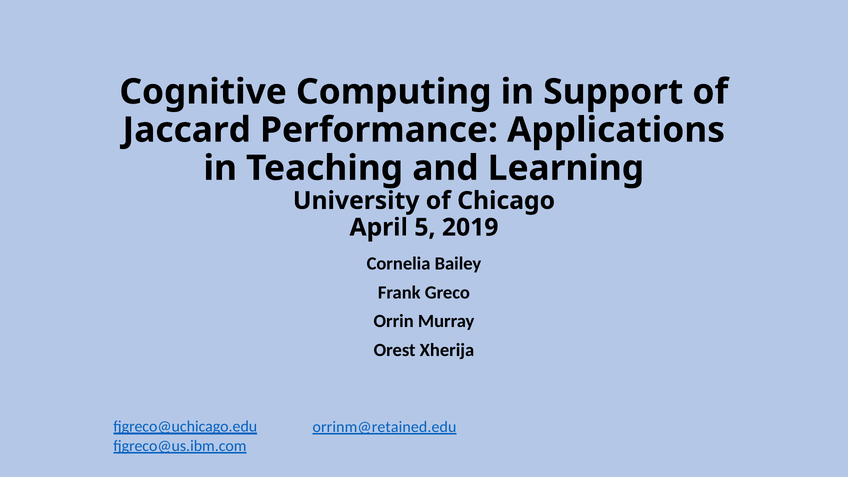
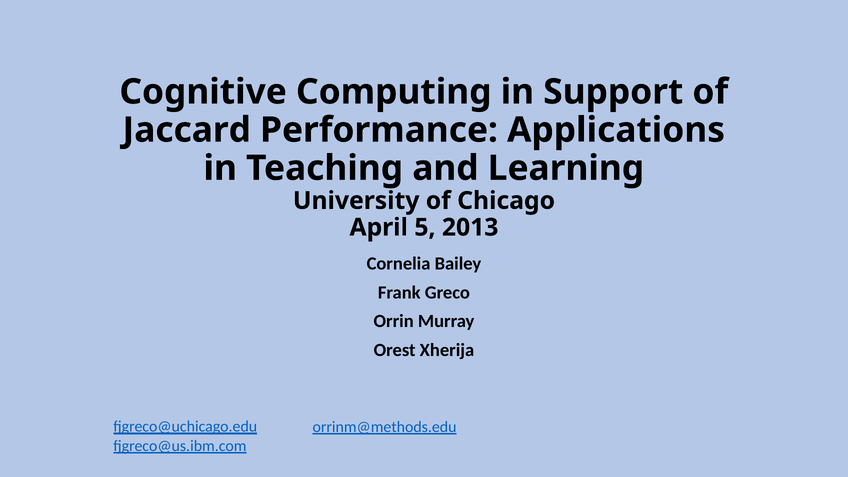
2019: 2019 -> 2013 (470, 227)
orrinm@retained.edu: orrinm@retained.edu -> orrinm@methods.edu (385, 427)
